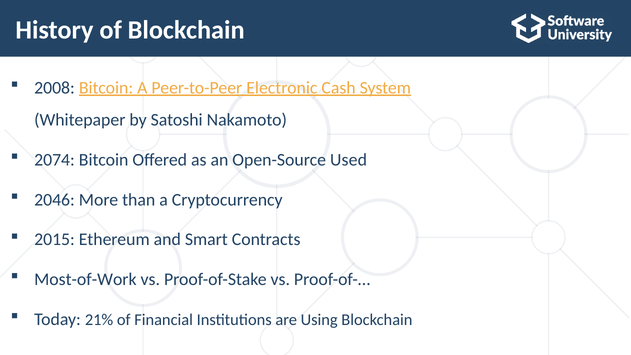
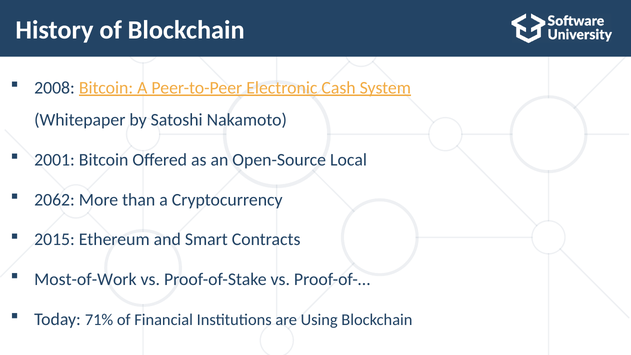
2074: 2074 -> 2001 (55, 160)
Used: Used -> Local (349, 160)
2046: 2046 -> 2062 (55, 200)
21%: 21% -> 71% (99, 320)
